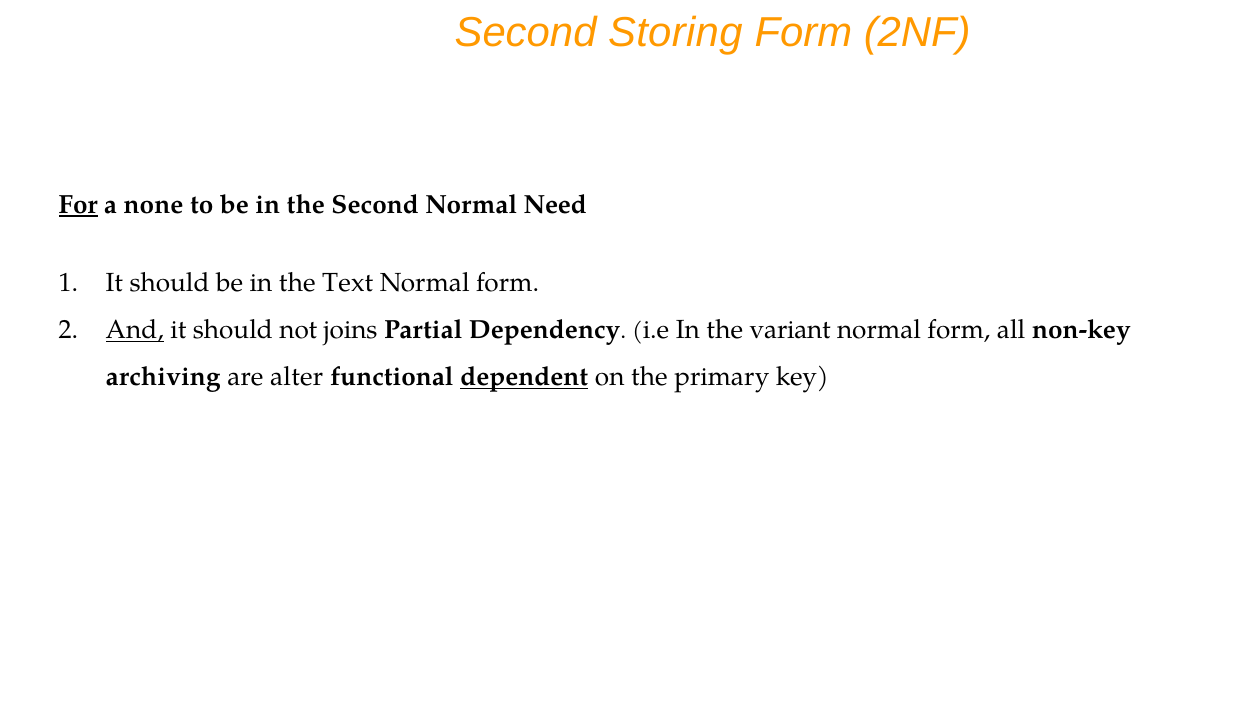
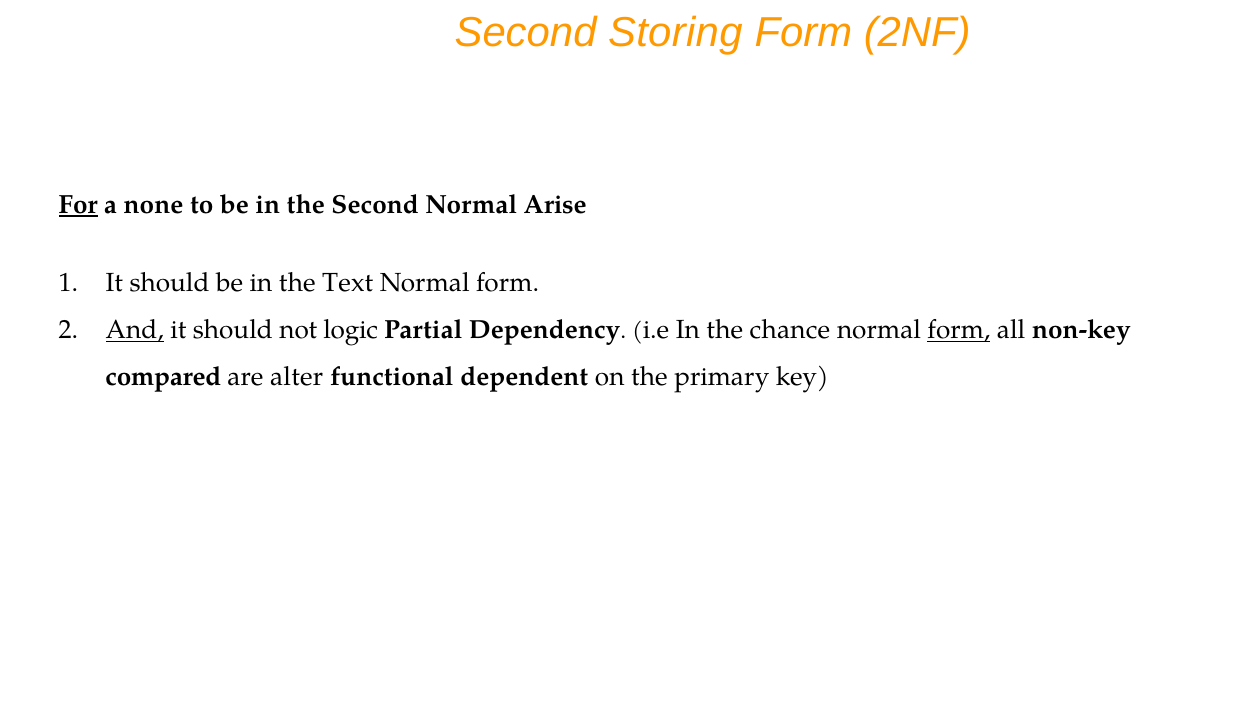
Need: Need -> Arise (555, 205)
joins: joins -> logic (351, 330)
variant: variant -> chance (790, 330)
form underline: none -> present (959, 330)
archiving: archiving -> compared (163, 377)
dependent underline: present -> none (524, 377)
